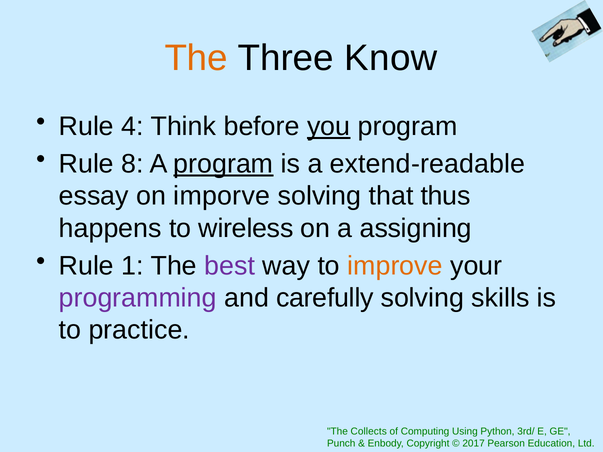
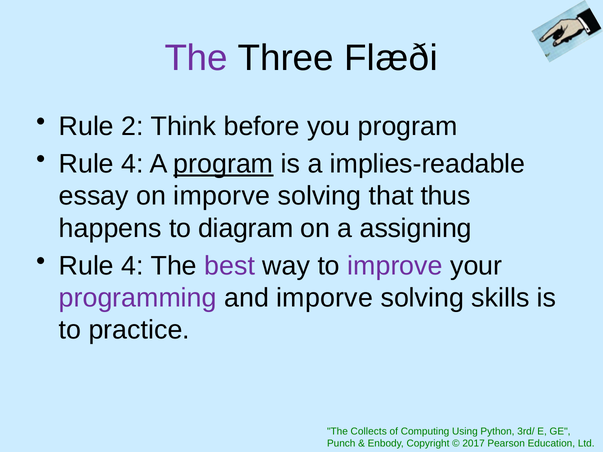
The colour: orange -> purple (196, 58)
Know: Know -> Flæði (391, 58)
4: 4 -> 2 (133, 126)
you underline: present -> none (329, 126)
8: 8 -> 4 (133, 164)
extend-readable: extend-readable -> implies-readable (428, 164)
wireless: wireless -> diagram (246, 228)
1: 1 -> 4 (133, 266)
improve colour: orange -> purple (395, 266)
and carefully: carefully -> imporve (325, 298)
